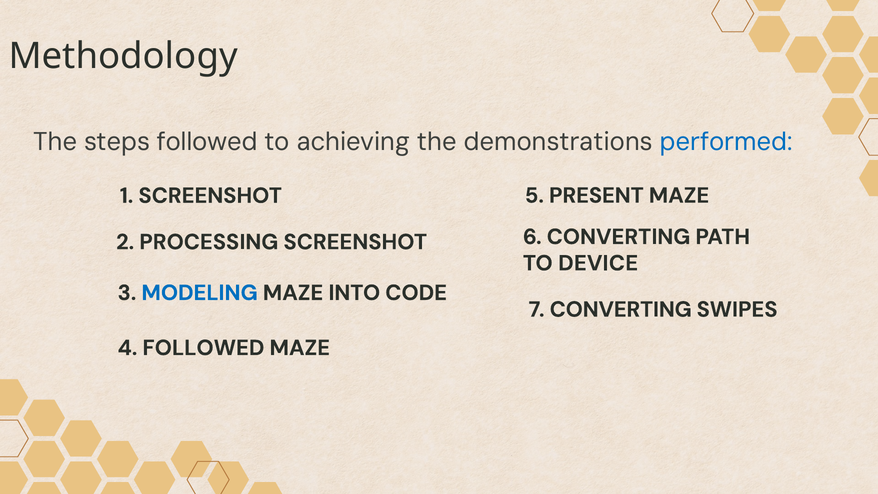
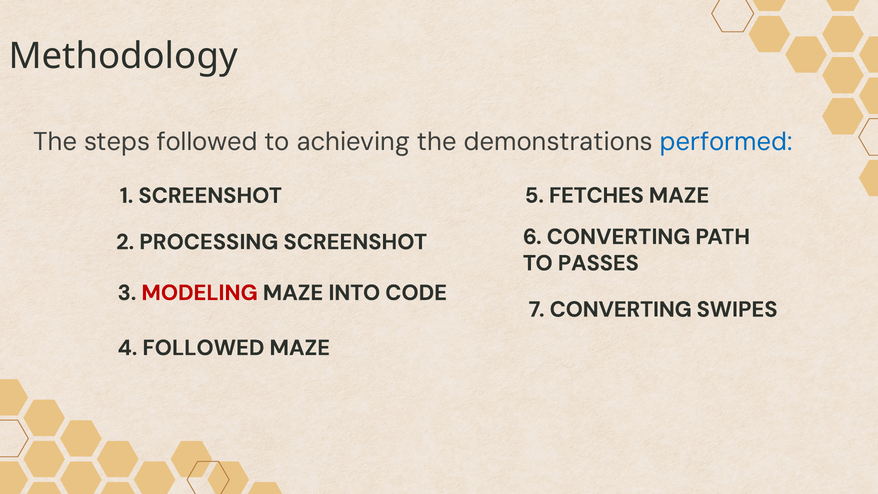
PRESENT: PRESENT -> FETCHES (596, 195)
DEVICE: DEVICE -> PASSES (598, 263)
MODELING colour: blue -> red (200, 293)
